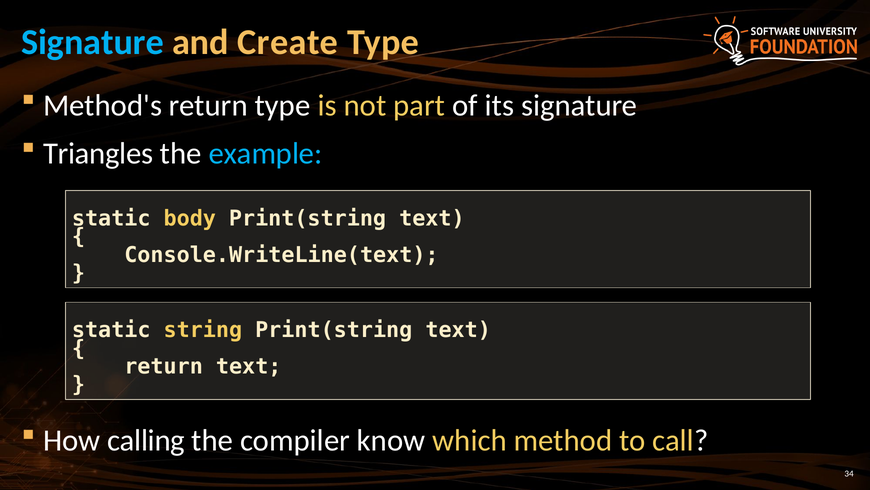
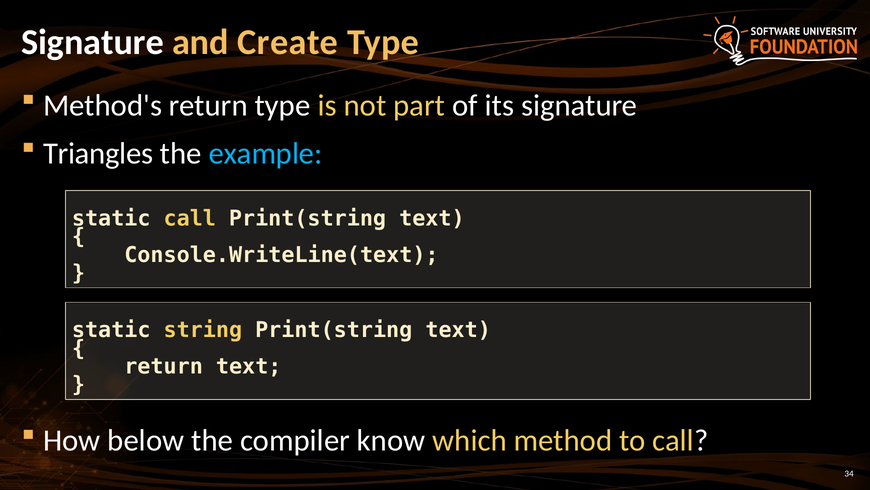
Signature colour: light blue -> white (93, 42)
static body: body -> call (190, 218)
calling: calling -> below (146, 440)
